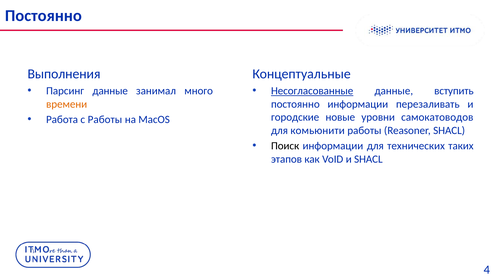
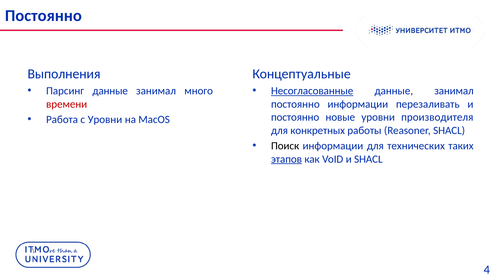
вступить: вступить -> занимал (454, 91)
времени colour: orange -> red (67, 104)
городские: городские -> постоянно (295, 117)
самокатоводов: самокатоводов -> производителя (437, 117)
с Работы: Работы -> Уровни (105, 119)
комьюнити: комьюнити -> конкретных (318, 130)
этапов underline: none -> present (286, 159)
